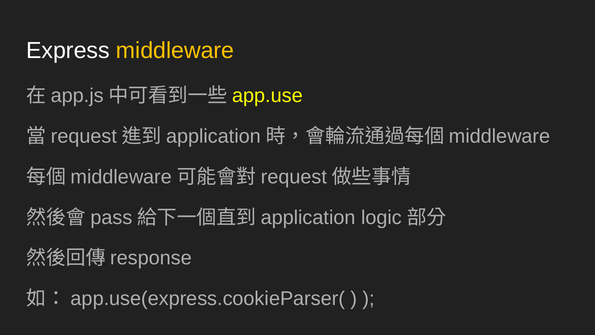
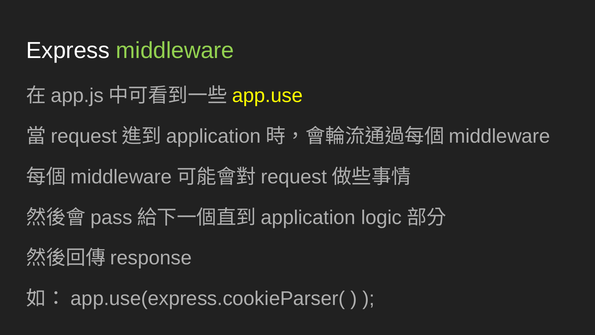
middleware colour: yellow -> light green (175, 50)
